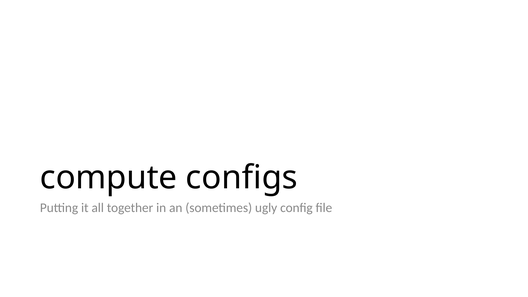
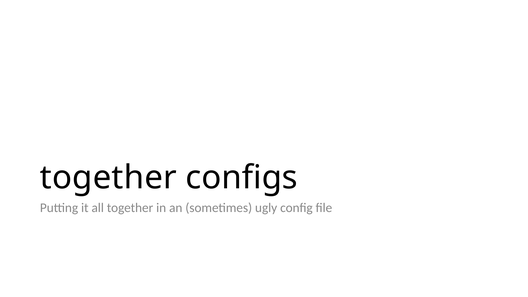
compute: compute -> together (108, 178)
